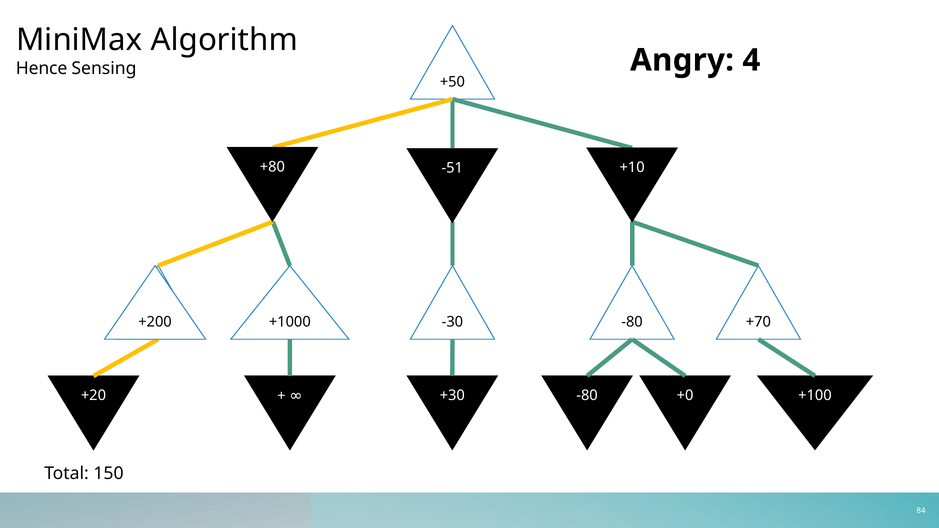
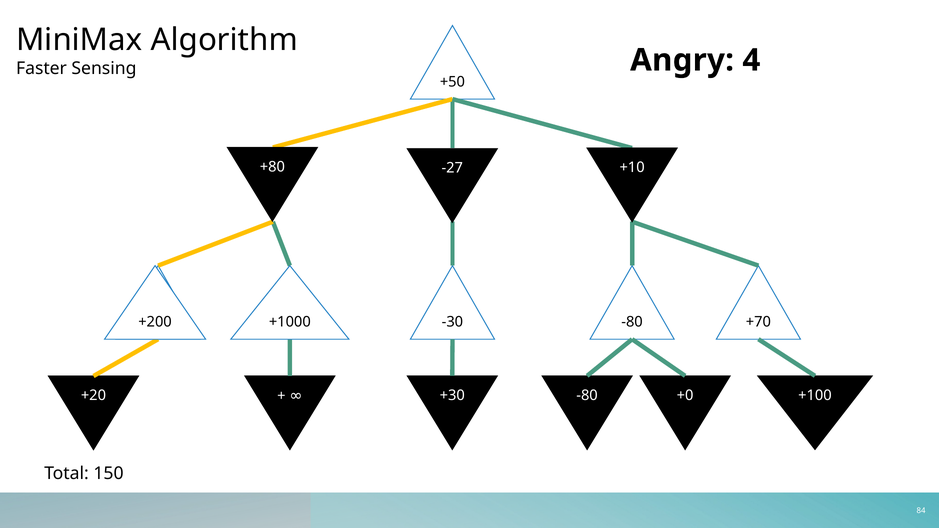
Hence: Hence -> Faster (41, 68)
-51: -51 -> -27 (452, 168)
